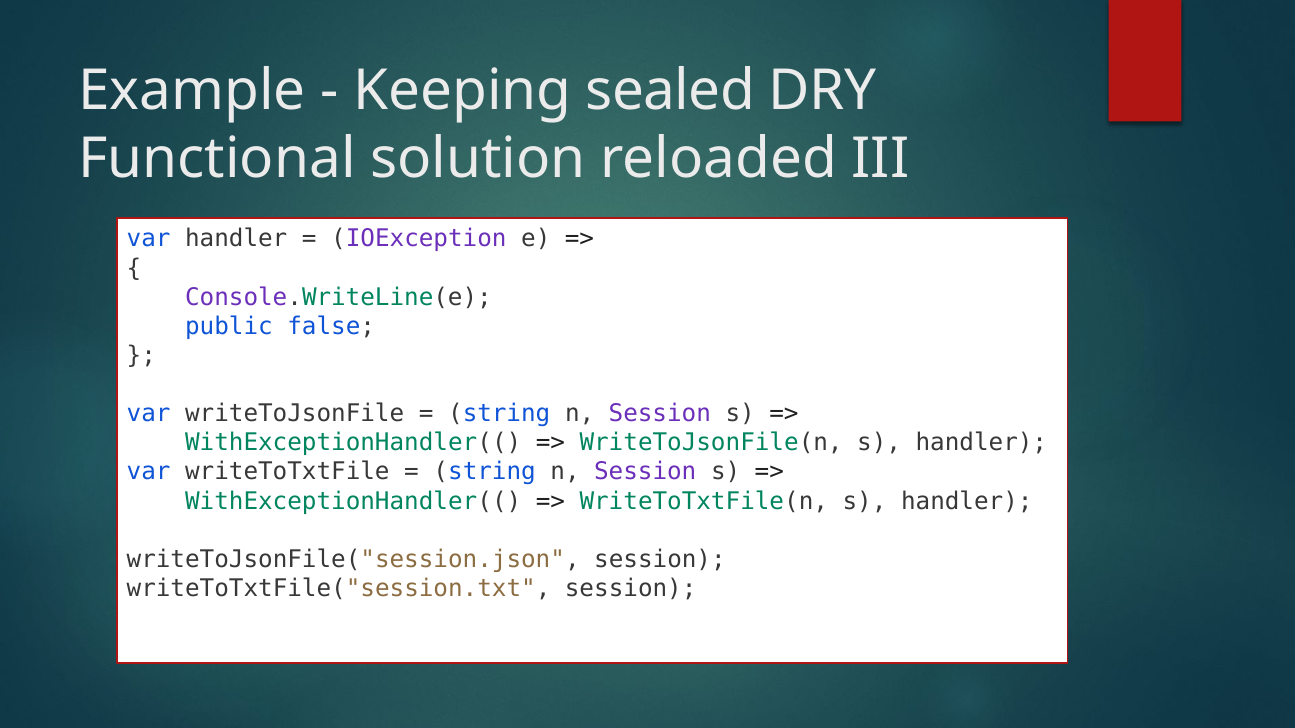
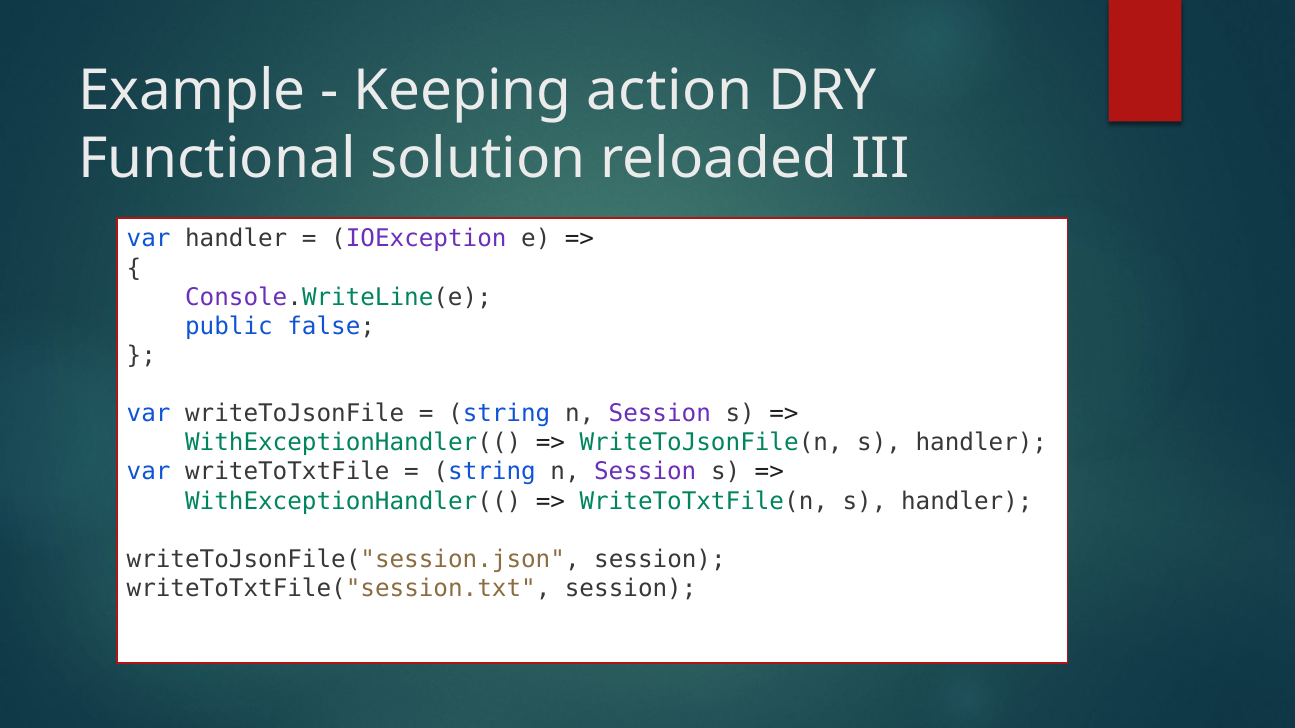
sealed: sealed -> action (670, 91)
